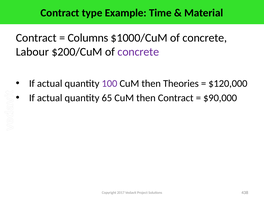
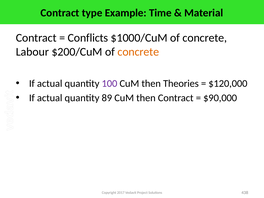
Columns: Columns -> Conflicts (88, 38)
concrete colour: purple -> orange (138, 52)
65: 65 -> 89 (107, 98)
